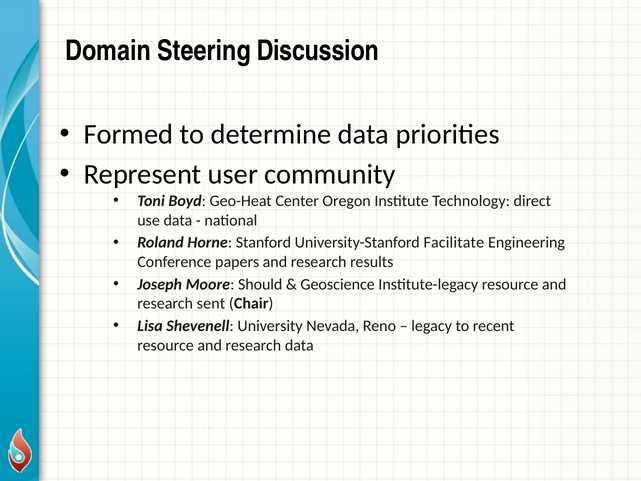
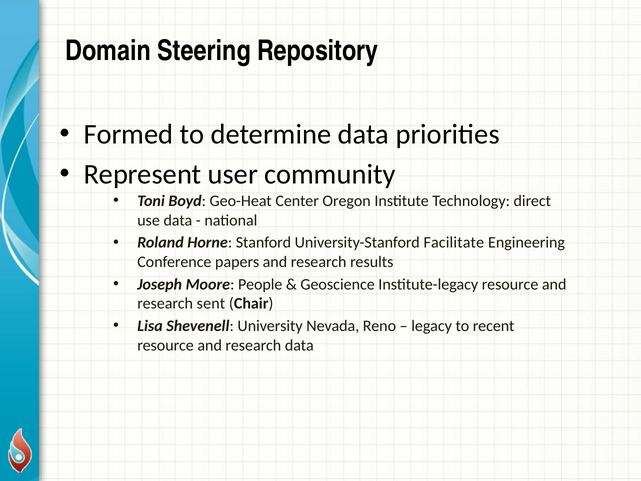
Discussion: Discussion -> Repository (318, 51)
Should: Should -> People (260, 284)
